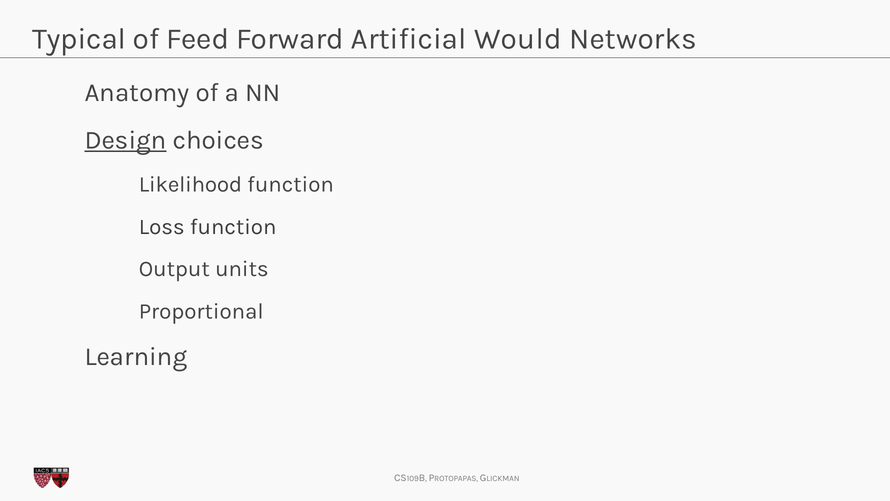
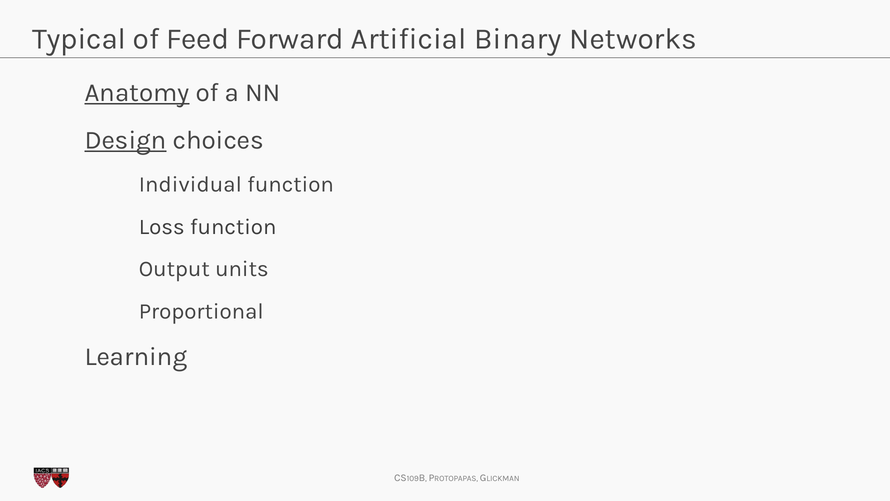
Would: Would -> Binary (518, 39)
Anatomy underline: none -> present (137, 93)
Likelihood: Likelihood -> Individual (190, 184)
